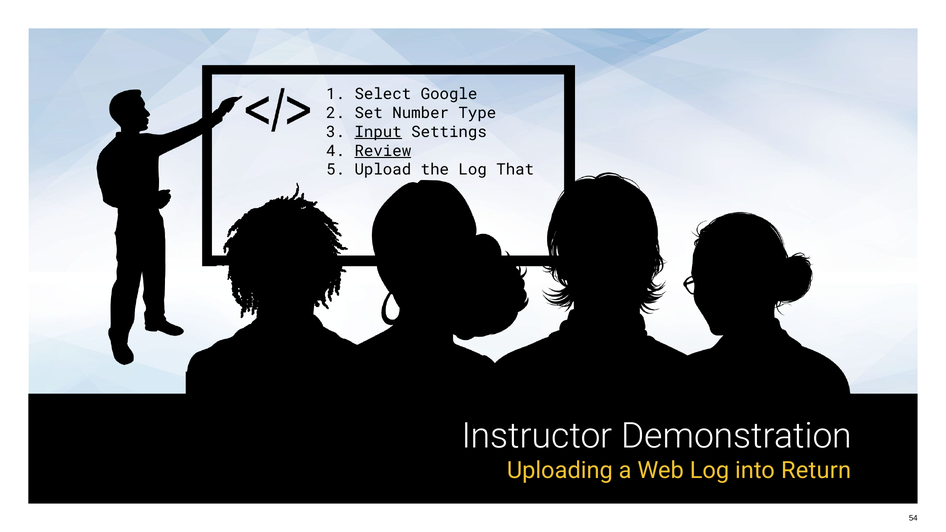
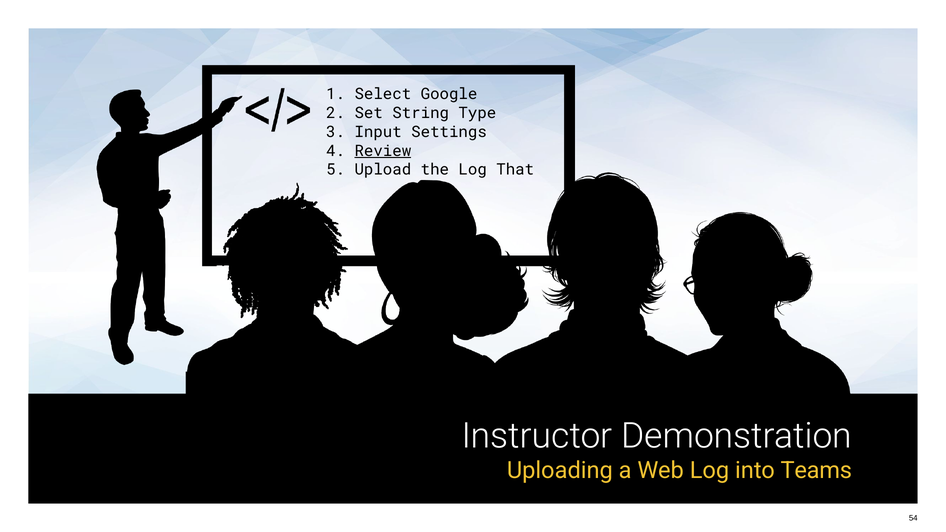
Number: Number -> String (421, 113)
Input underline: present -> none (378, 132)
Return: Return -> Teams (816, 471)
